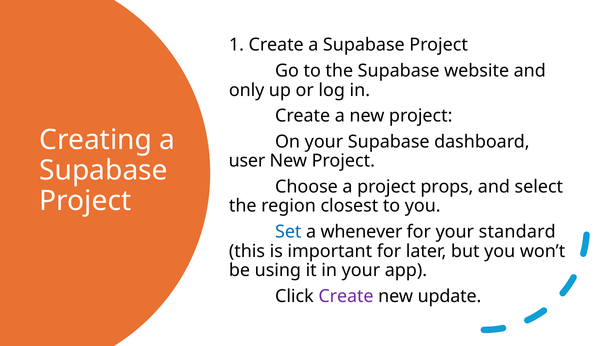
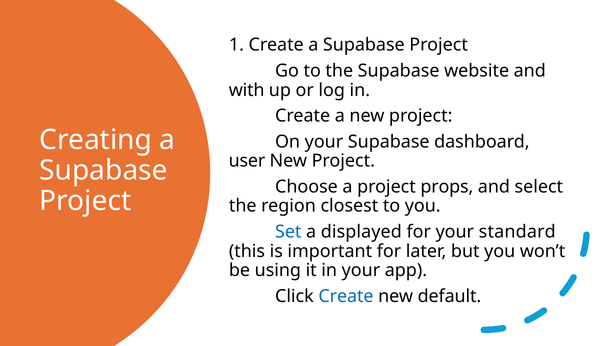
only: only -> with (247, 90)
whenever: whenever -> displayed (361, 232)
Create colour: purple -> blue (346, 296)
update: update -> default (449, 296)
